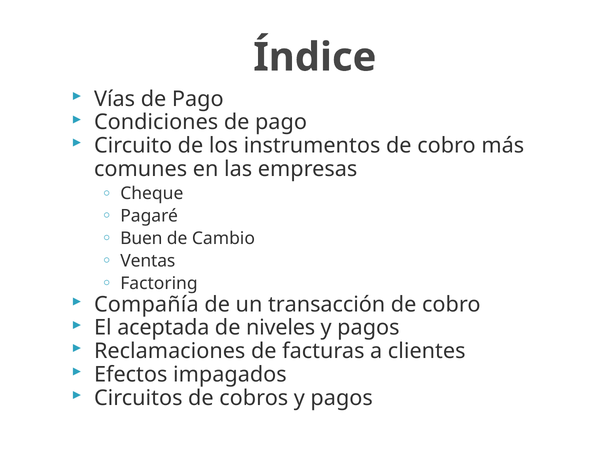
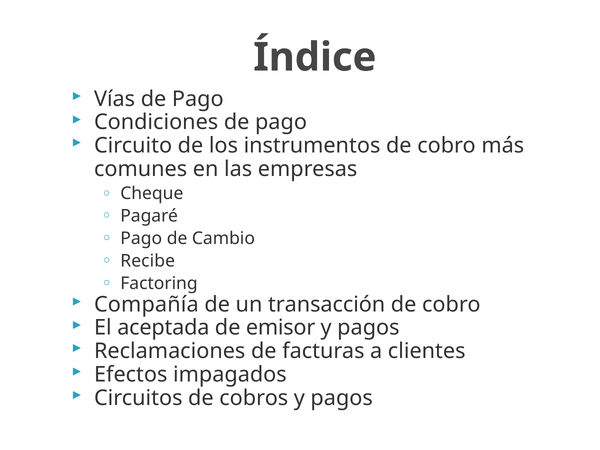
Buen: Buen -> Pago (141, 238)
Ventas: Ventas -> Recibe (148, 261)
niveles: niveles -> emisor (281, 328)
